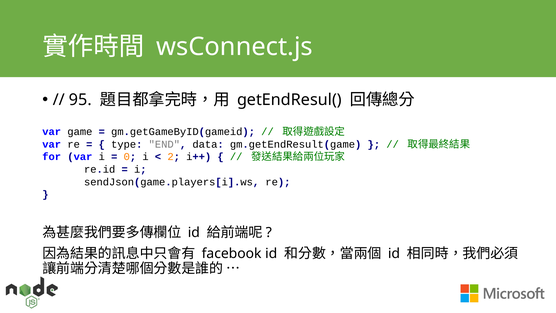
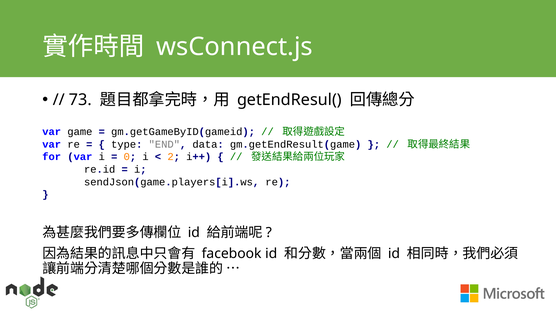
95: 95 -> 73 (80, 100)
